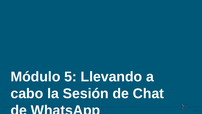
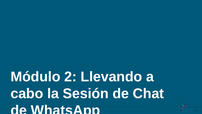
5: 5 -> 2 (71, 76)
